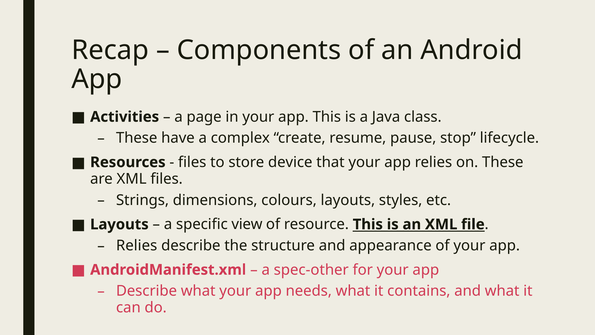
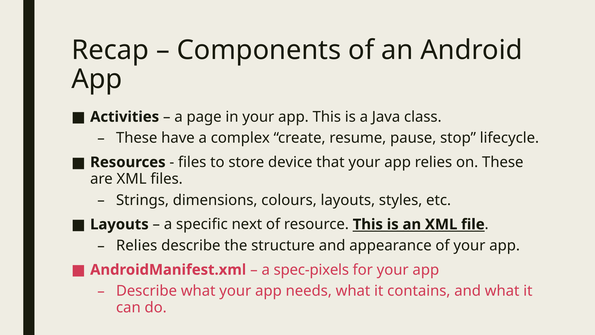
view: view -> next (247, 224)
spec-other: spec-other -> spec-pixels (311, 270)
